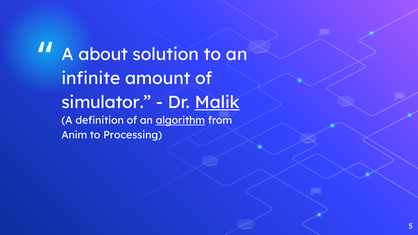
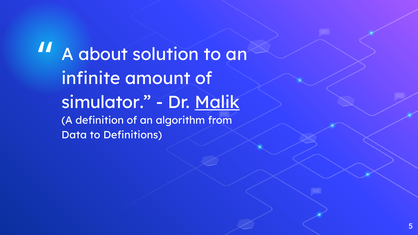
algorithm underline: present -> none (180, 121)
Anim: Anim -> Data (74, 135)
Processing: Processing -> Definitions (133, 135)
